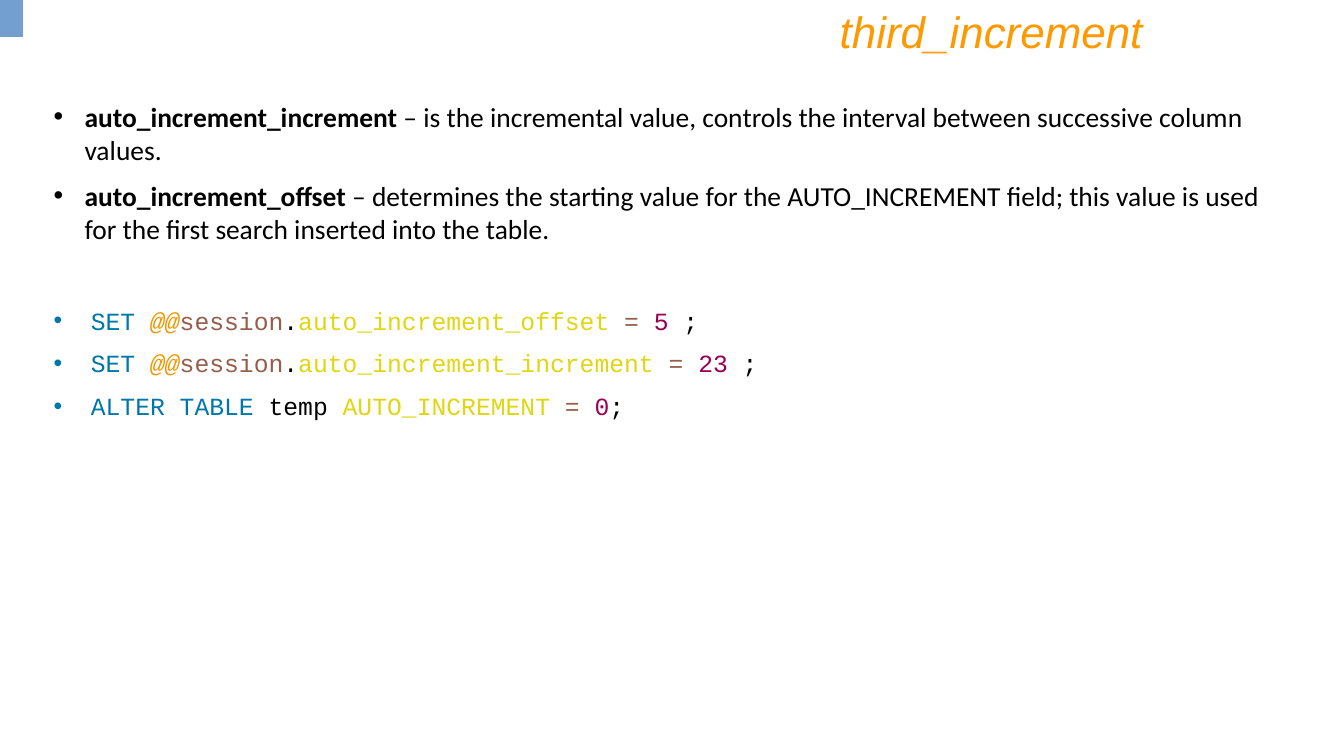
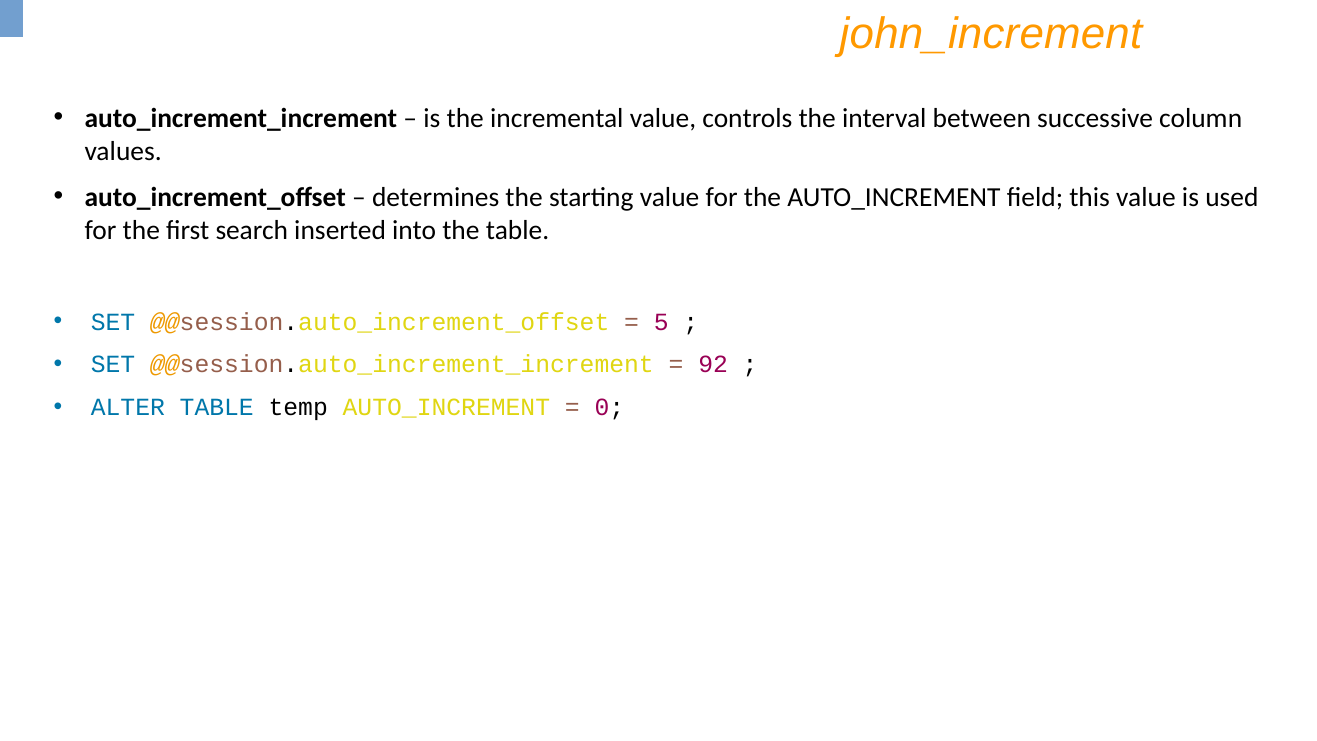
third_increment: third_increment -> john_increment (991, 34)
23: 23 -> 92 (713, 365)
